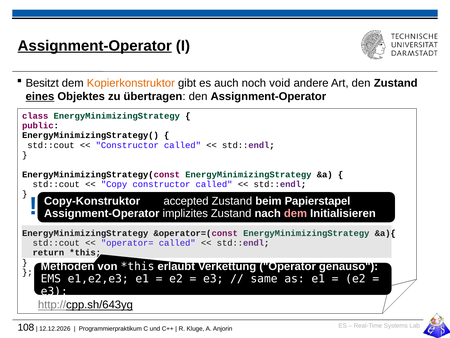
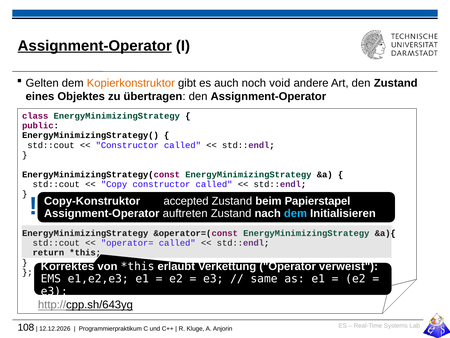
Besitzt: Besitzt -> Gelten (42, 83)
eines underline: present -> none (40, 96)
implizites: implizites -> auftreten (185, 213)
dem colour: pink -> light blue (295, 213)
Methoden: Methoden -> Korrektes (67, 266)
genauso: genauso -> verweist (348, 266)
